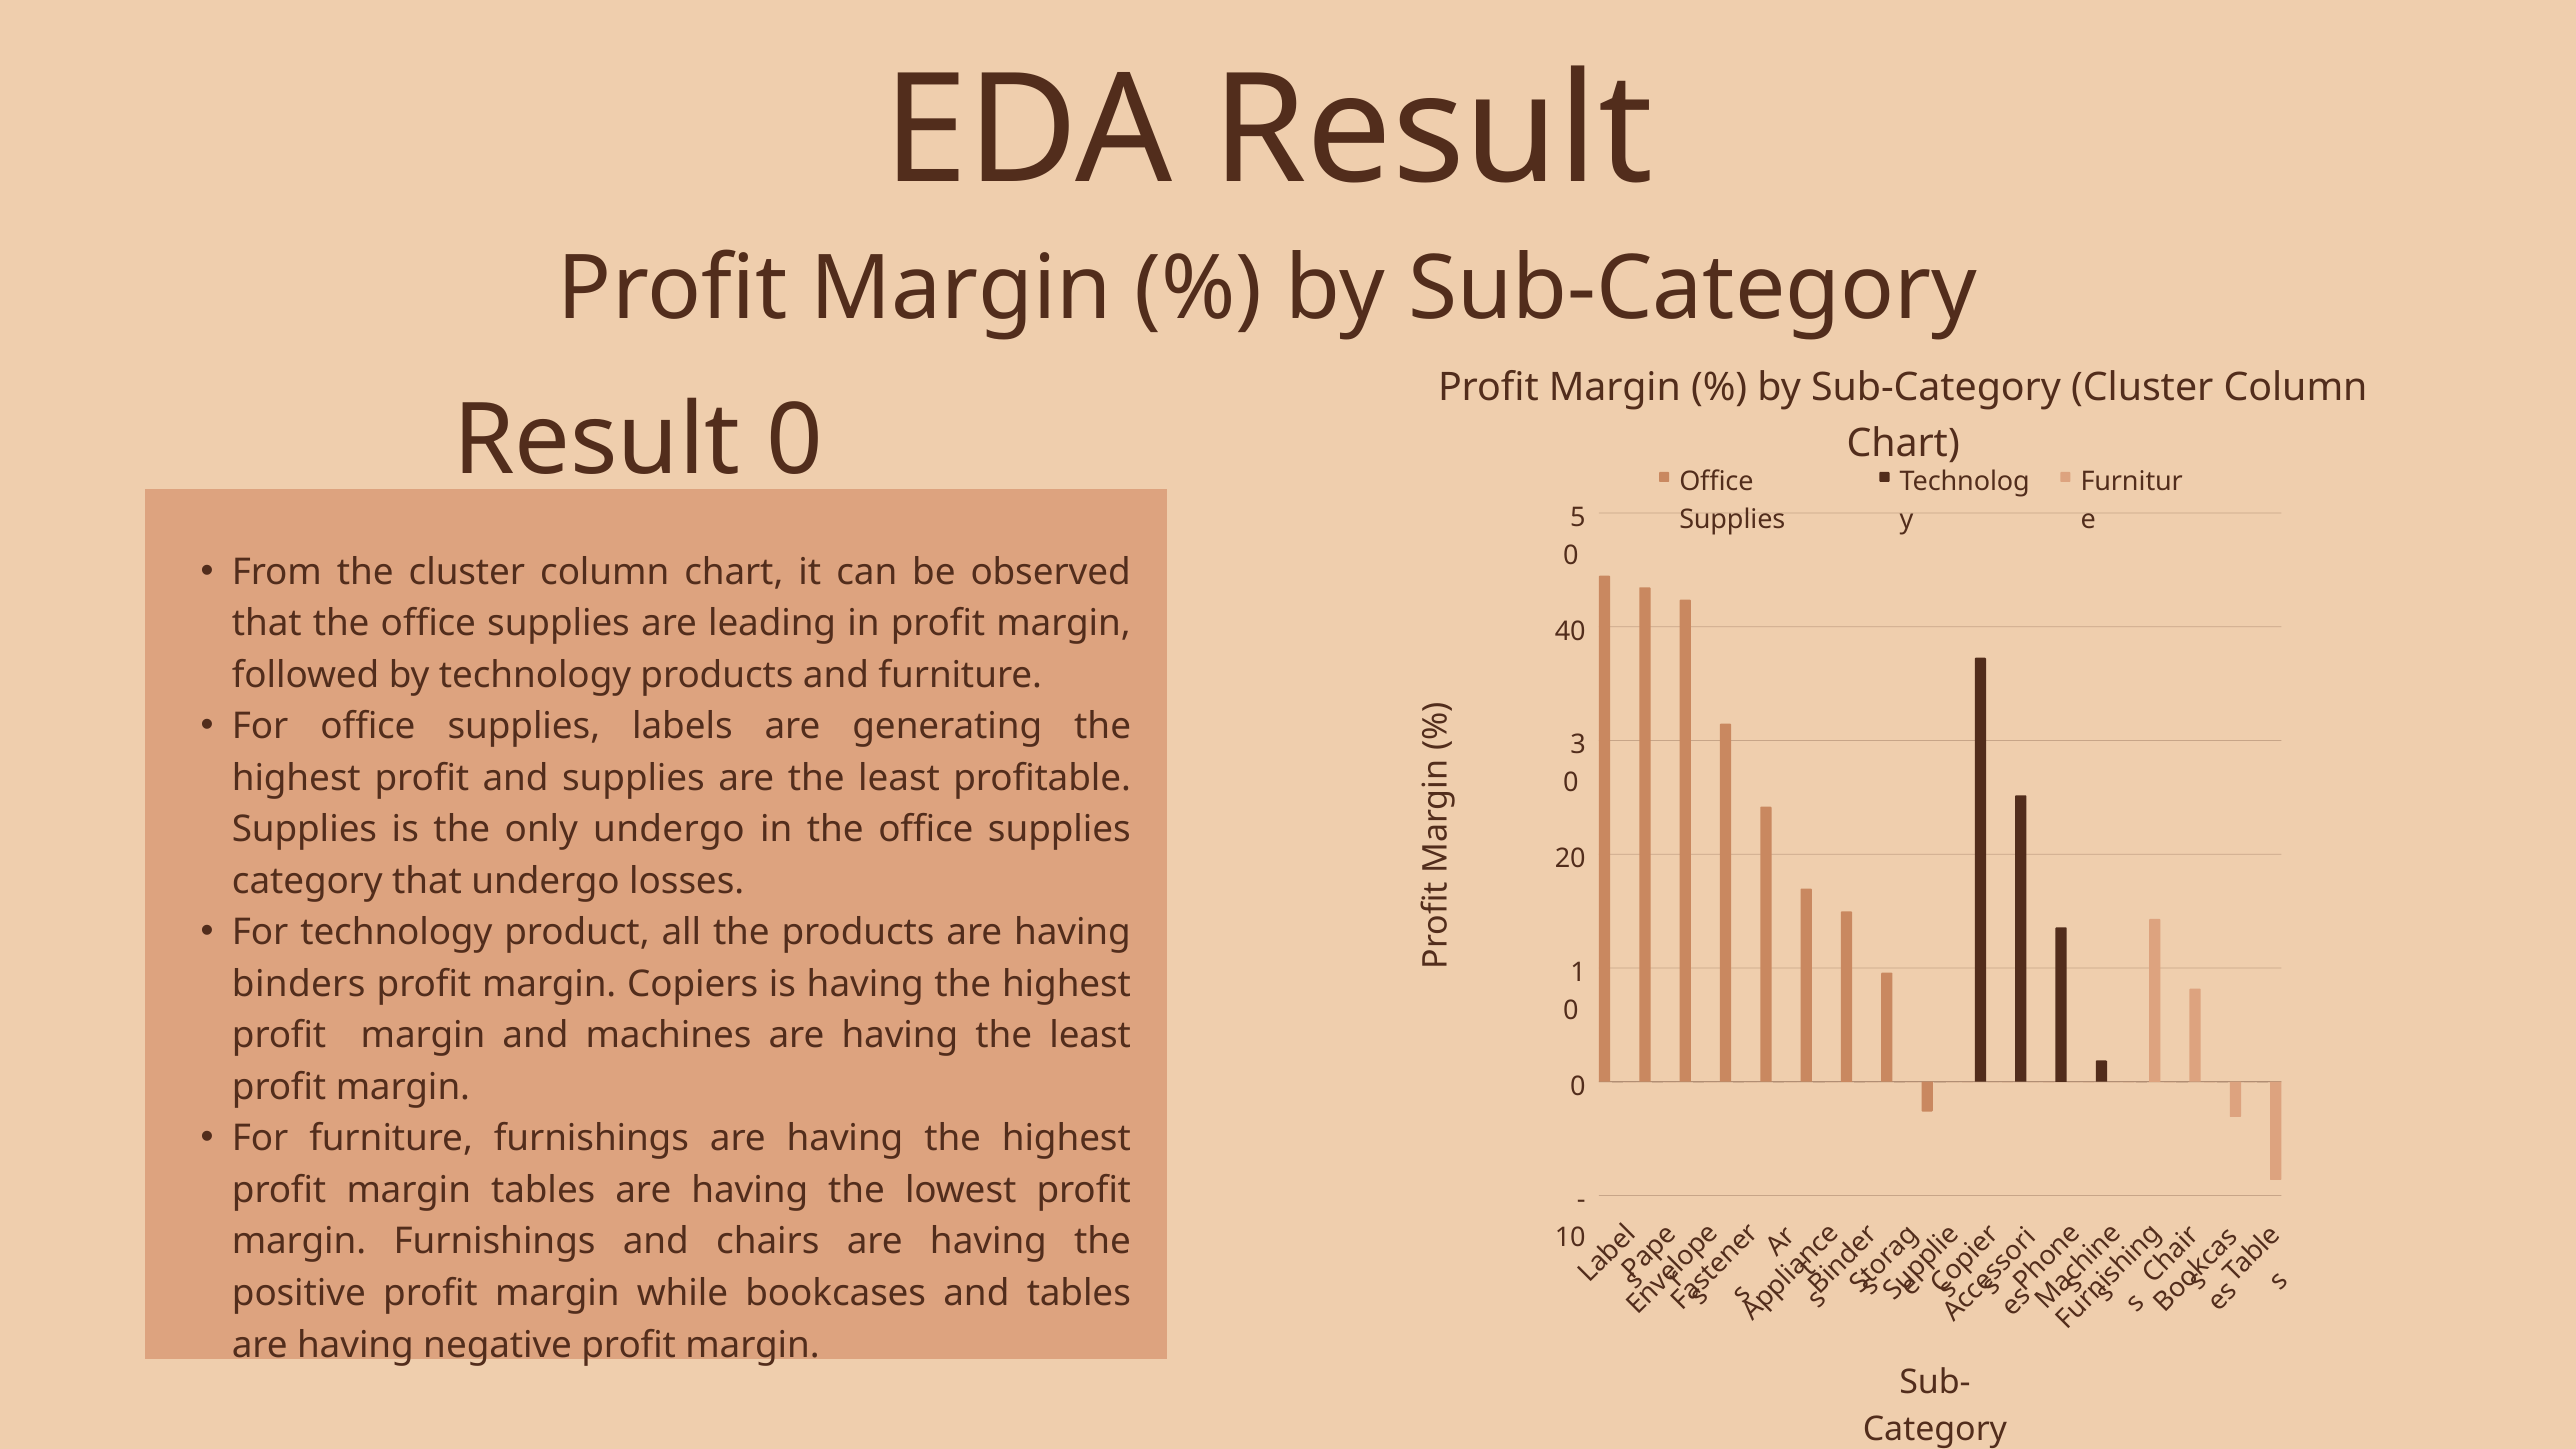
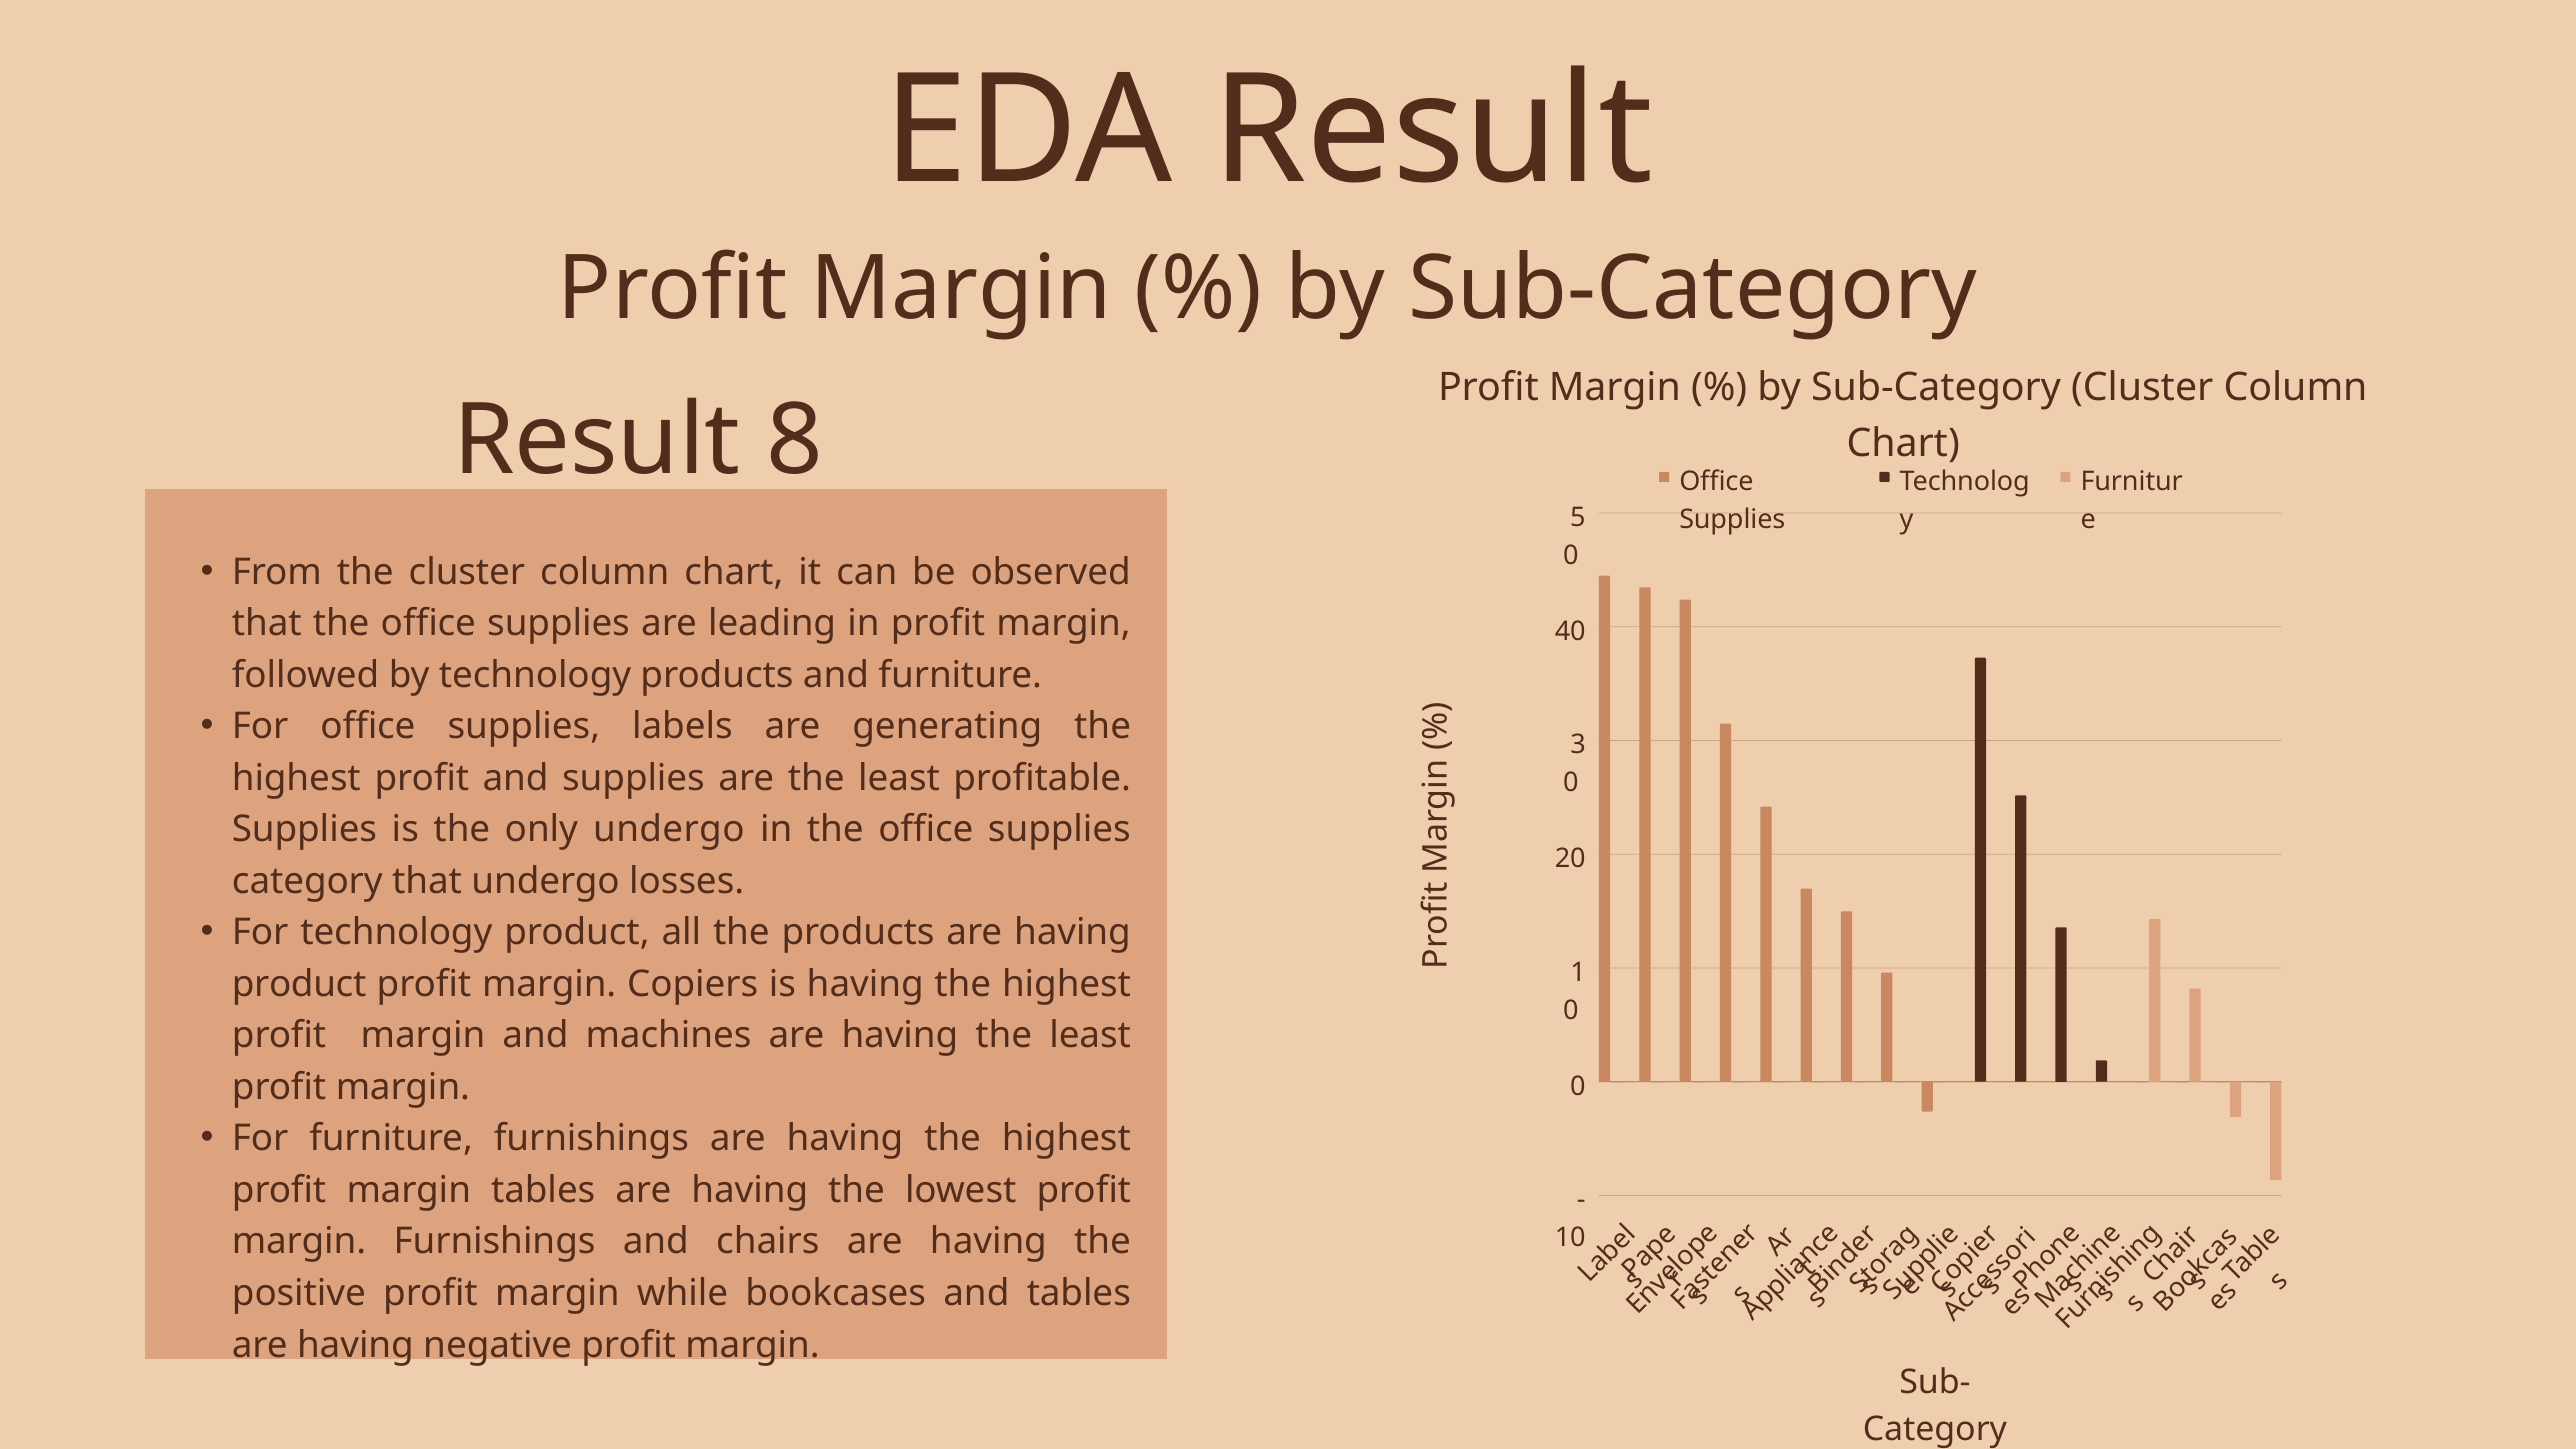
Result 0: 0 -> 8 (795, 440)
binders: binders -> product (299, 984)
